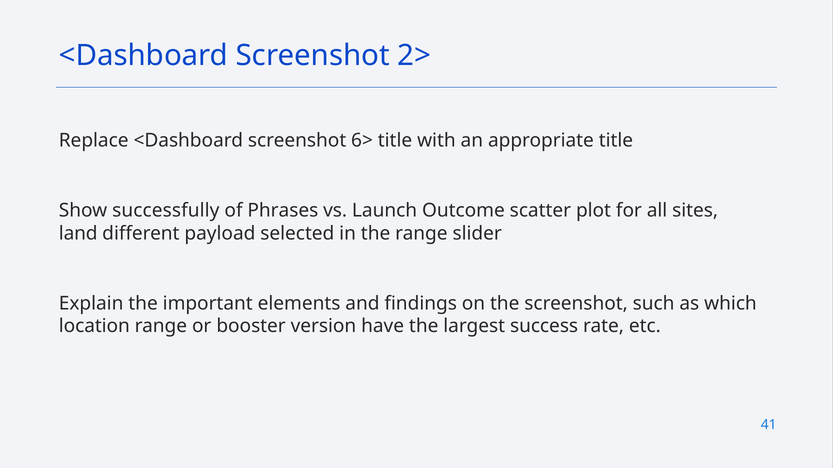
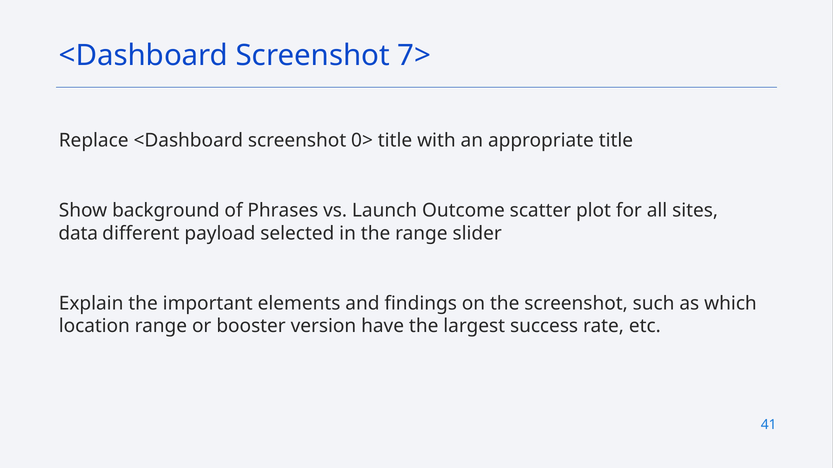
2>: 2> -> 7> (414, 56)
6>: 6> -> 0> (362, 141)
successfully: successfully -> background (166, 211)
land: land -> data (78, 234)
